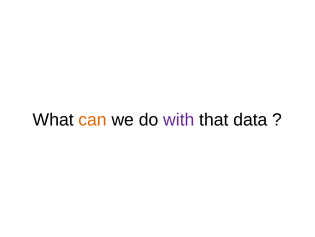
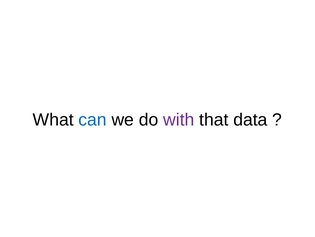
can colour: orange -> blue (93, 119)
